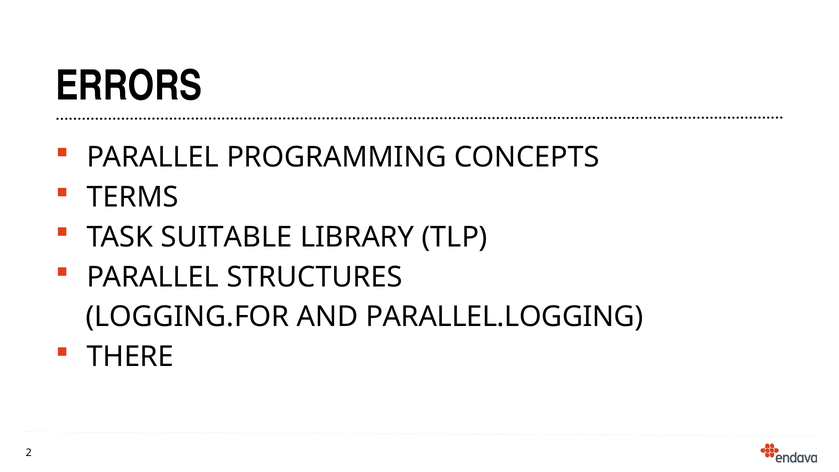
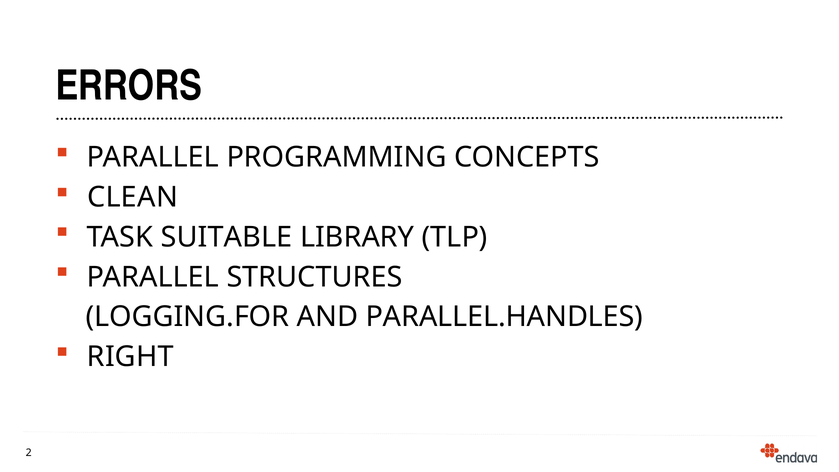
TERMS: TERMS -> CLEAN (133, 197)
PARALLEL.LOGGING: PARALLEL.LOGGING -> PARALLEL.HANDLES (504, 317)
THERE: THERE -> RIGHT (130, 357)
